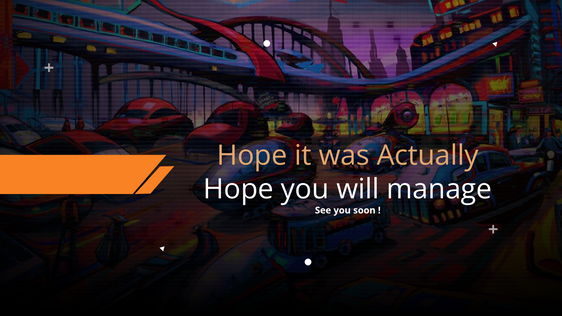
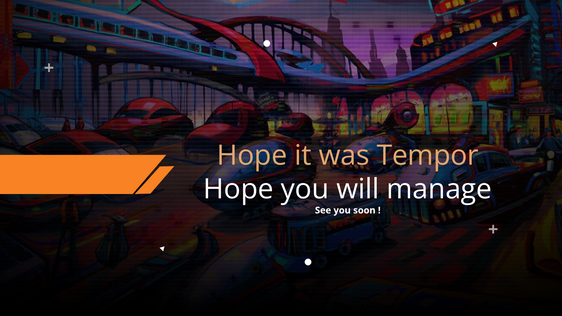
Actually: Actually -> Tempor (428, 156)
